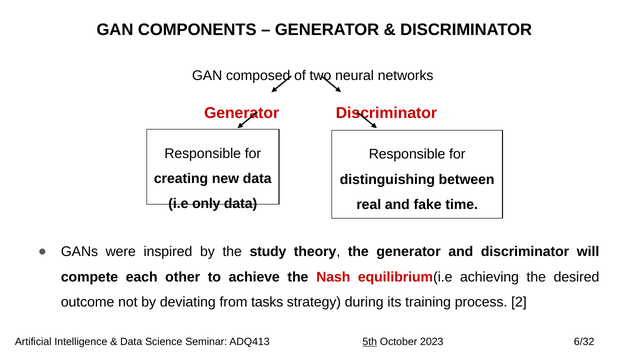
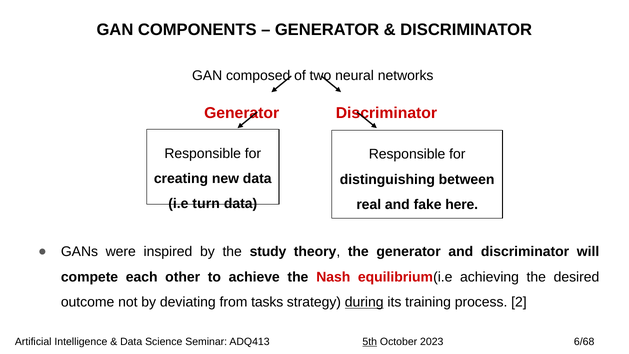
only: only -> turn (206, 204)
time: time -> here (462, 204)
during underline: none -> present (364, 302)
6/32: 6/32 -> 6/68 (584, 342)
